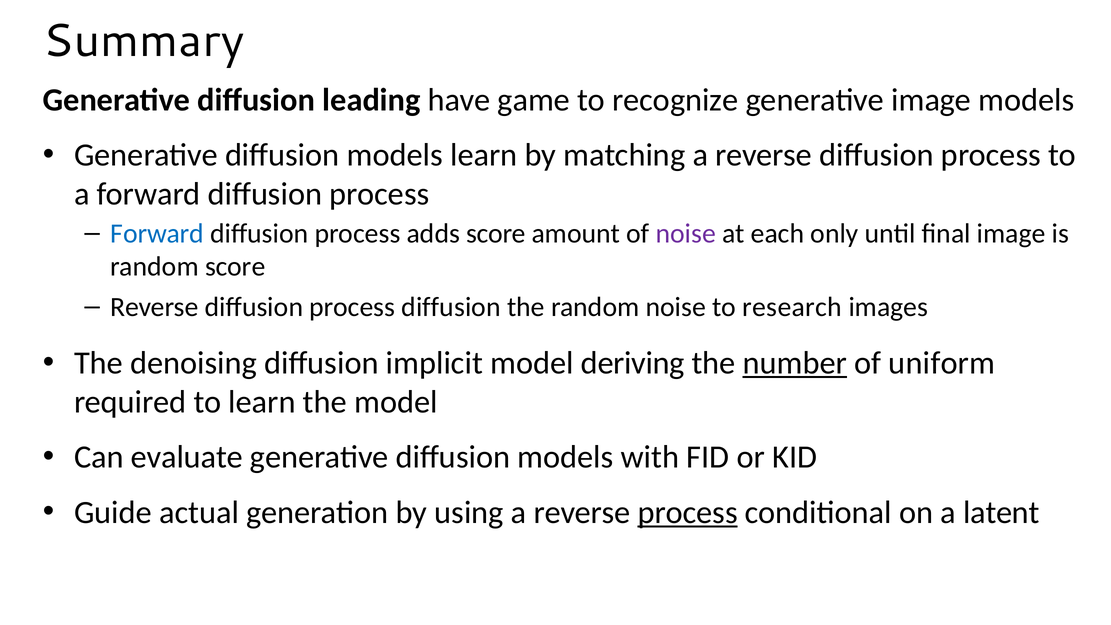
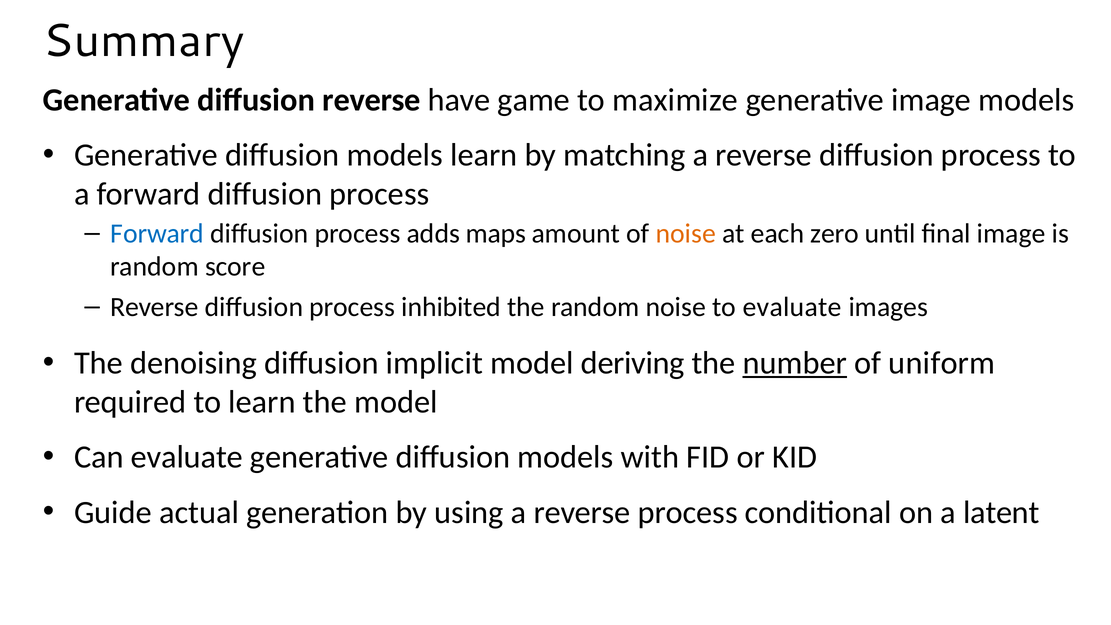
diffusion leading: leading -> reverse (372, 100)
recognize: recognize -> maximize (675, 100)
adds score: score -> maps (496, 233)
noise colour: purple -> orange (686, 233)
only: only -> zero (835, 233)
process diffusion: diffusion -> inhibited (451, 307)
to research: research -> evaluate (792, 307)
process underline: present -> none (688, 512)
